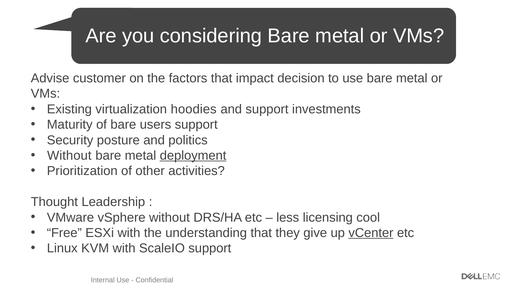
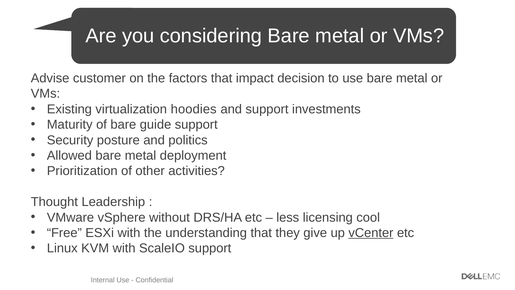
users: users -> guide (156, 125)
Without: Without -> Allowed (69, 155)
deployment underline: present -> none (193, 155)
